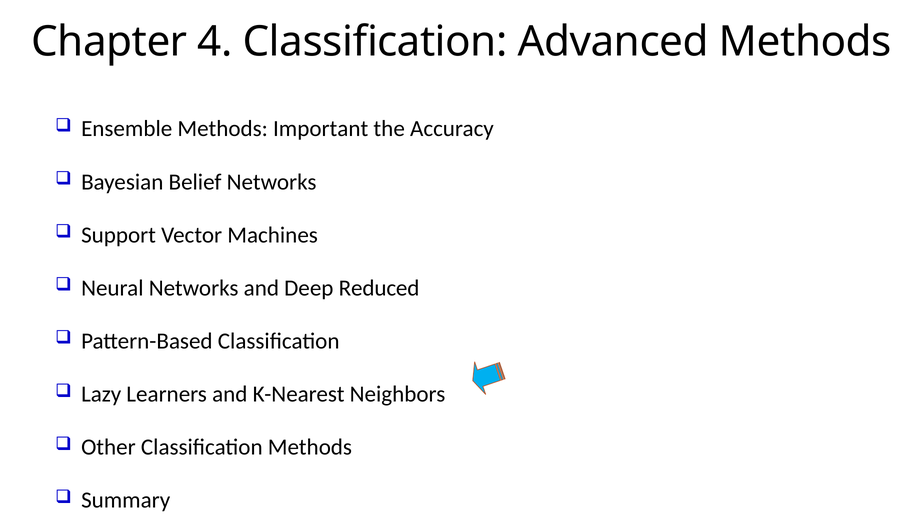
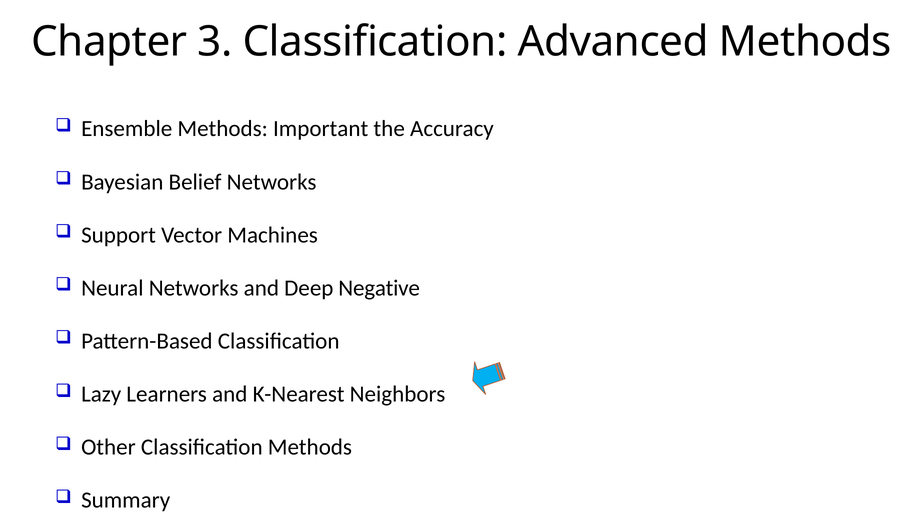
4: 4 -> 3 (215, 42)
Reduced: Reduced -> Negative (379, 288)
